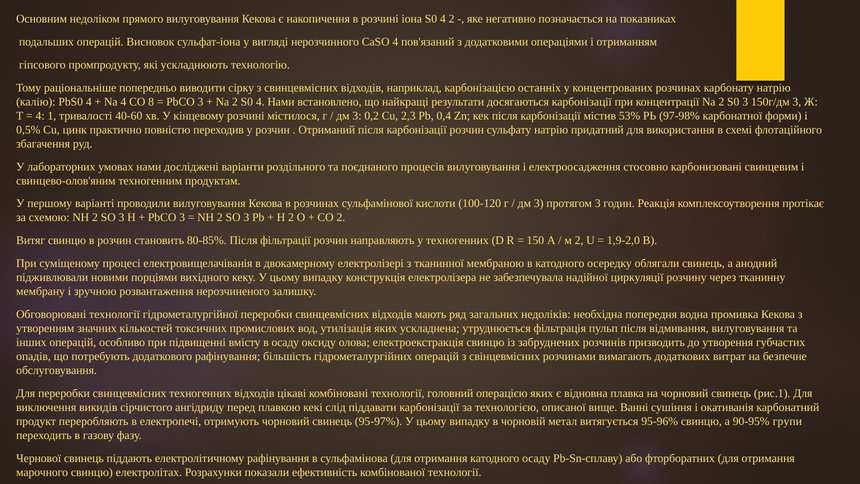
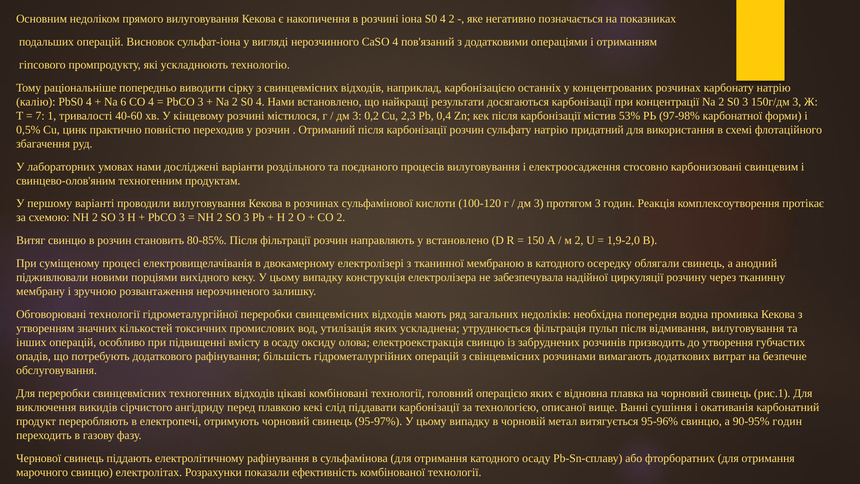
Na 4: 4 -> 6 (123, 102)
CO 8: 8 -> 4 (151, 102)
4: 4 -> 7 (40, 116)
у техногенних: техногенних -> встановлено (457, 240)
90-95% групи: групи -> годин (787, 421)
